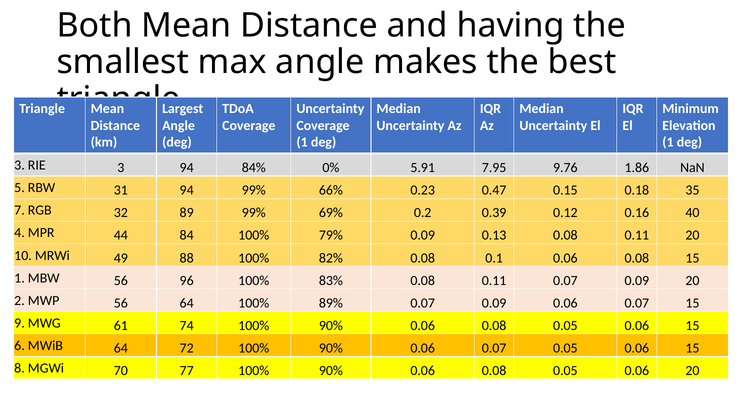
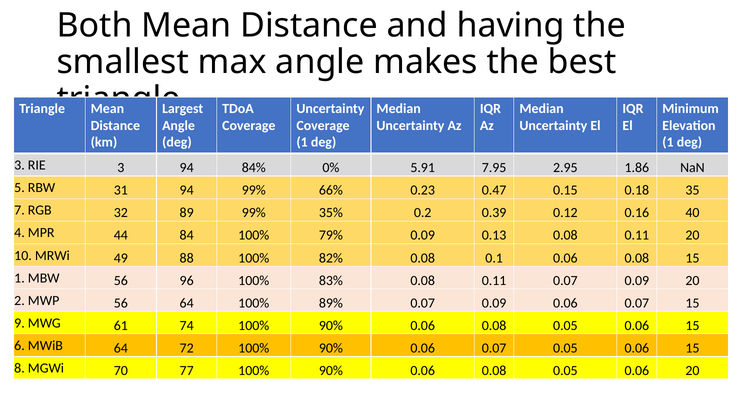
9.76: 9.76 -> 2.95 (565, 168)
69%: 69% -> 35% (331, 213)
